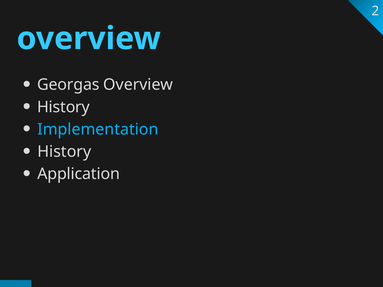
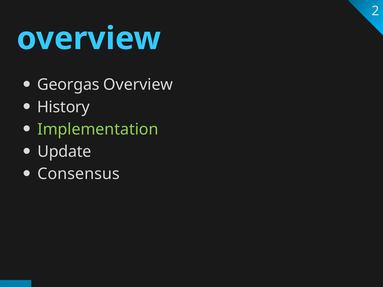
Implementation colour: light blue -> light green (98, 129)
History: History -> Update (64, 152)
Application: Application -> Consensus (79, 174)
